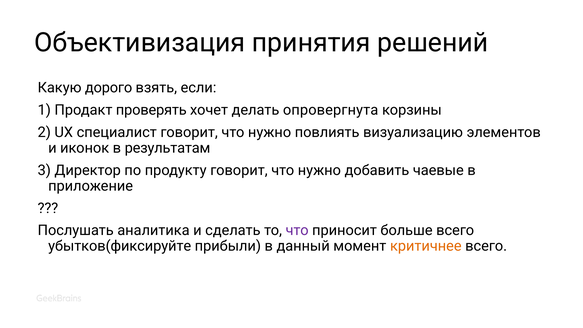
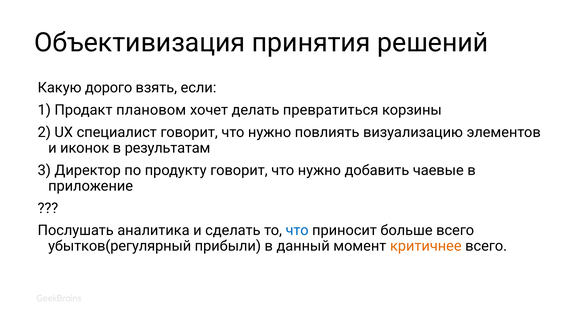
проверять: проверять -> плановом (151, 110)
опровергнута: опровергнута -> превратиться (331, 110)
что colour: purple -> blue (297, 230)
убытков(фиксируйте: убытков(фиксируйте -> убытков(регулярный (120, 246)
